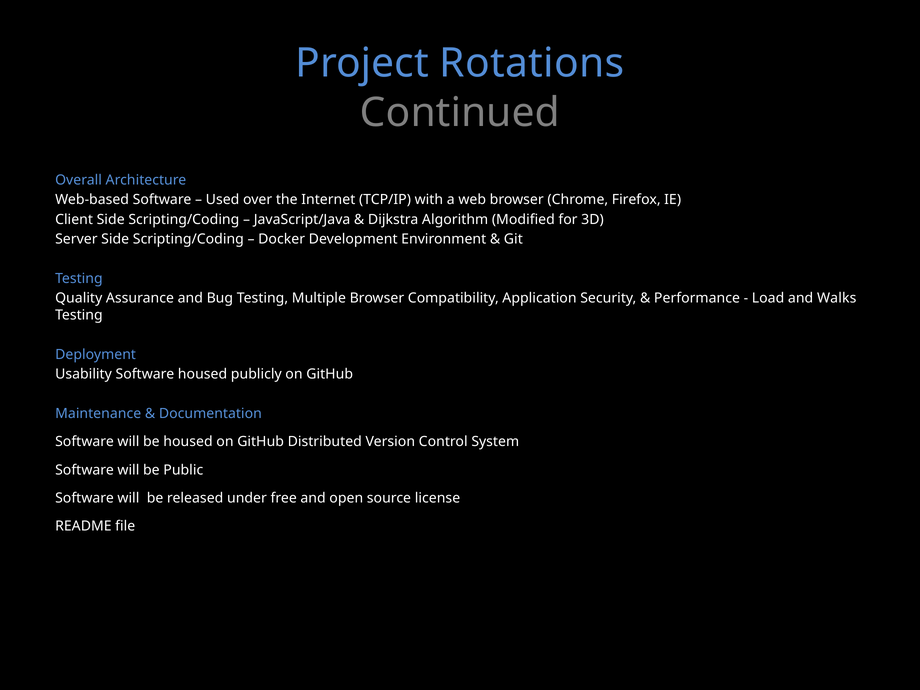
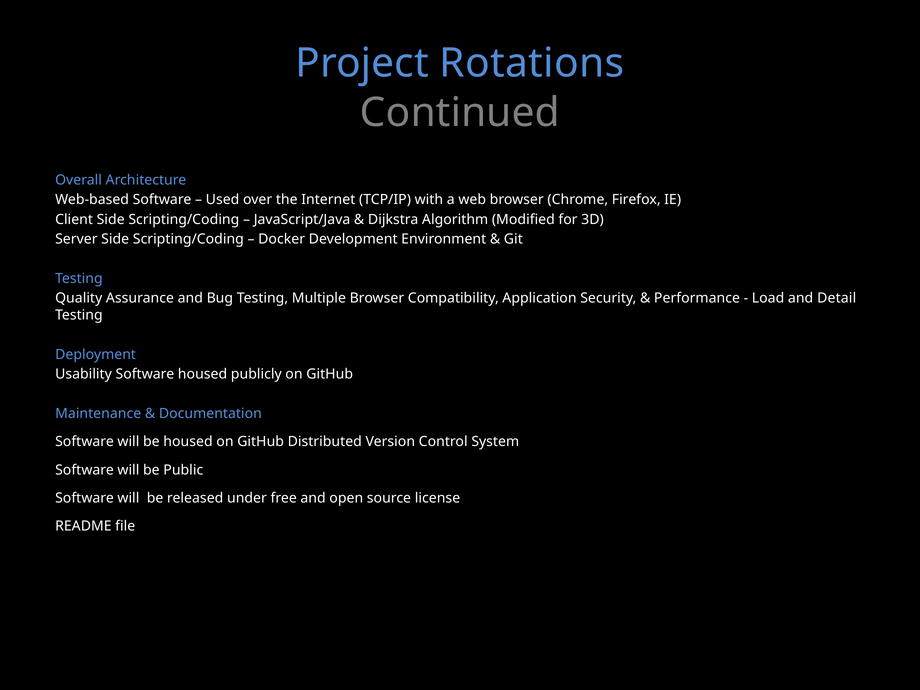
Walks: Walks -> Detail (837, 298)
